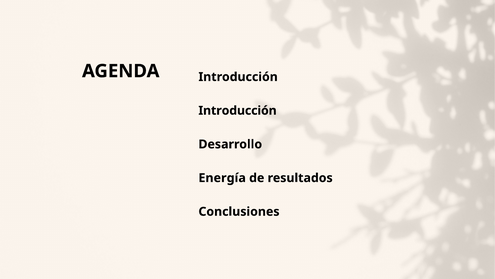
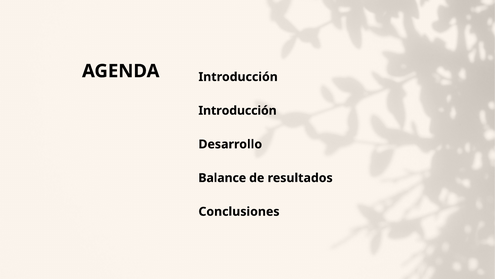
Energía: Energía -> Balance (222, 178)
